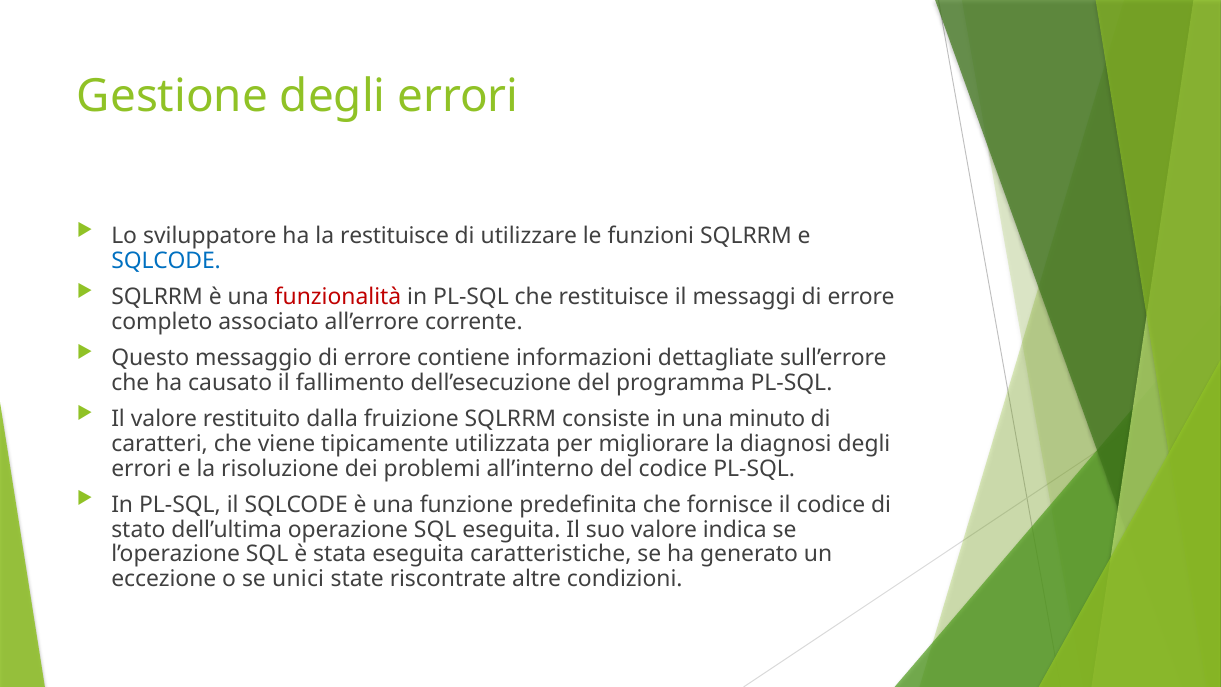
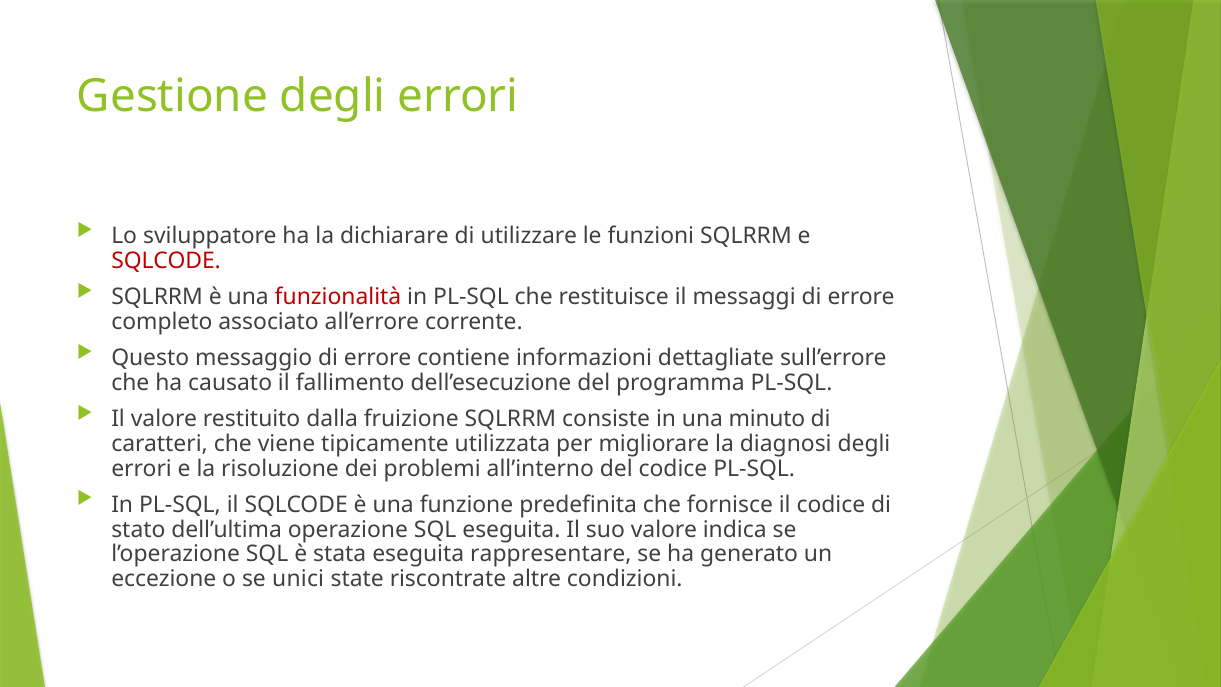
la restituisce: restituisce -> dichiarare (394, 236)
SQLCODE colour: blue -> red (166, 261)
caratteristiche: caratteristiche -> rappresentare (551, 554)
